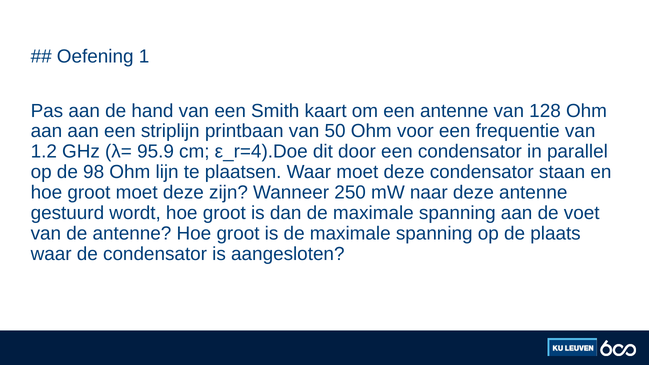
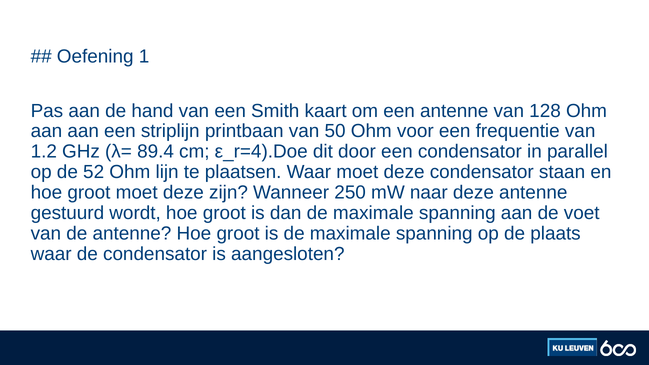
95.9: 95.9 -> 89.4 (156, 152)
98: 98 -> 52 (94, 172)
